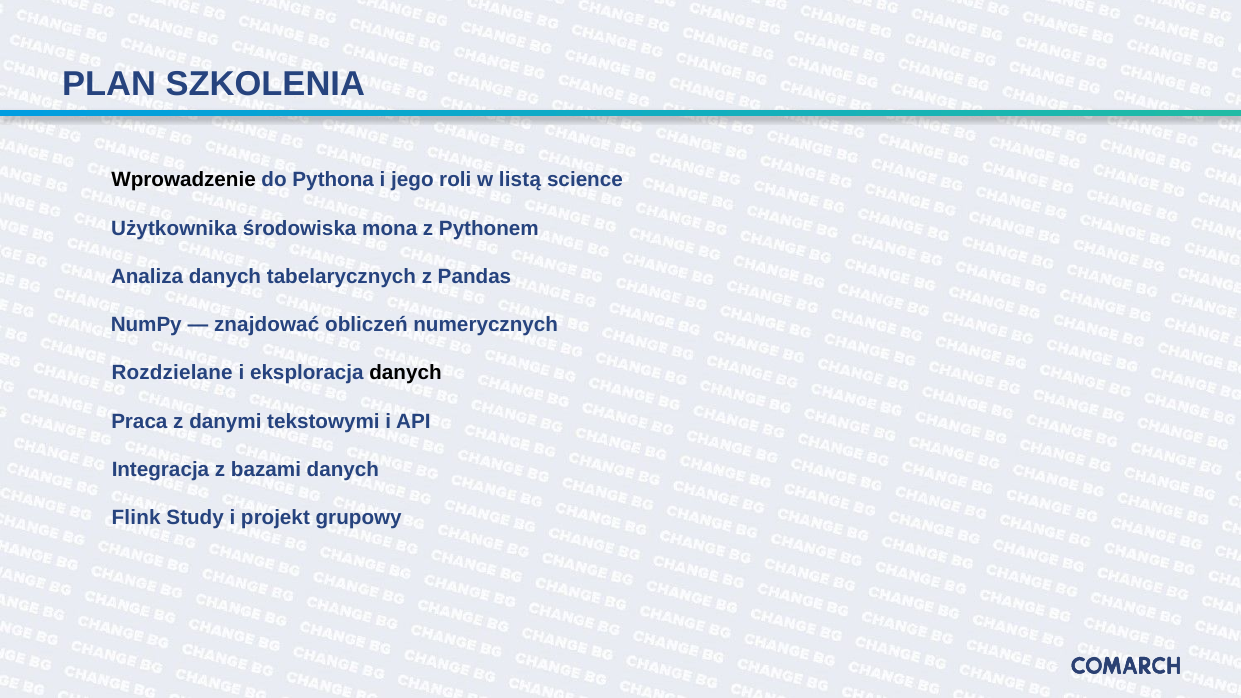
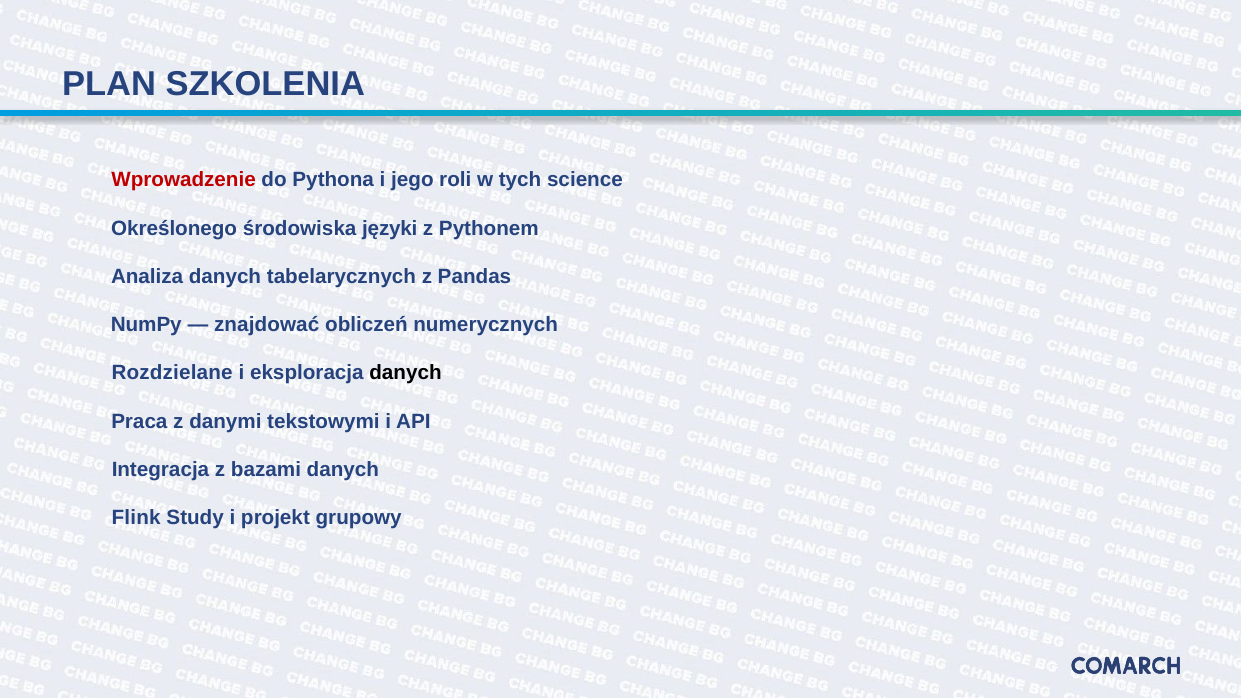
Wprowadzenie colour: black -> red (184, 180)
listą: listą -> tych (520, 180)
Użytkownika: Użytkownika -> Określonego (174, 228)
mona: mona -> języki (390, 228)
